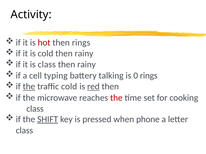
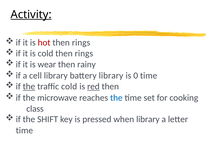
Activity underline: none -> present (31, 15)
cold then rainy: rainy -> rings (84, 54)
is class: class -> wear (47, 65)
cell typing: typing -> library (56, 76)
battery talking: talking -> library (111, 76)
0 rings: rings -> time (149, 76)
the colour: red -> blue (116, 98)
SHIFT underline: present -> none (48, 120)
when phone: phone -> library (148, 120)
class: class -> time (24, 131)
